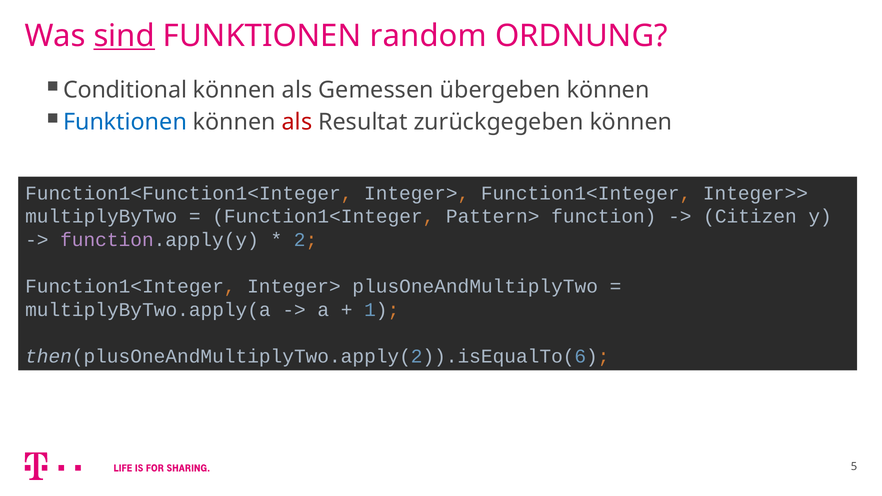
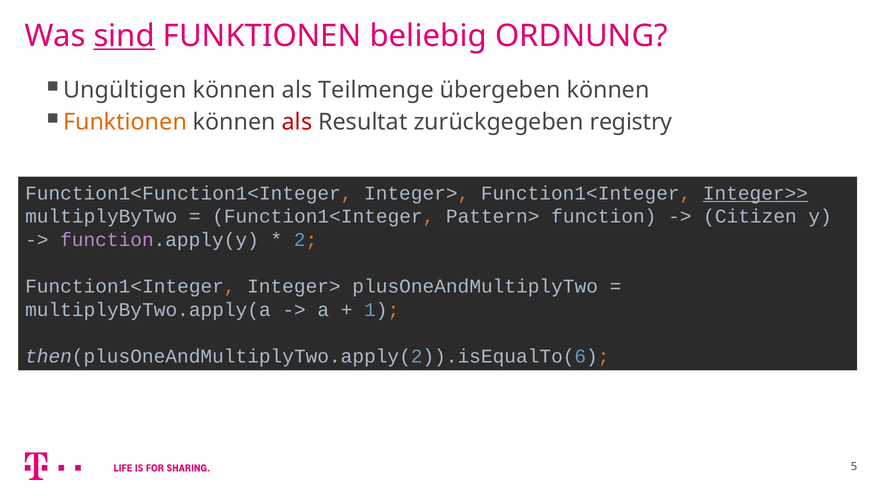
random: random -> beliebig (428, 36)
Conditional: Conditional -> Ungültigen (125, 90)
Gemessen: Gemessen -> Teilmenge (376, 90)
Funktionen colour: blue -> orange (125, 122)
zurückgegeben können: können -> registry (631, 122)
Integer>> underline: none -> present (755, 193)
